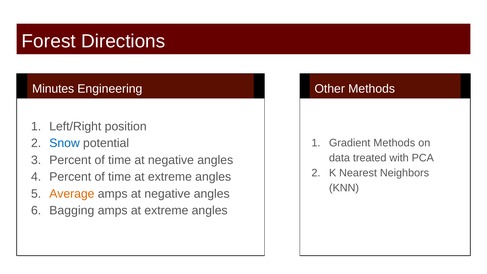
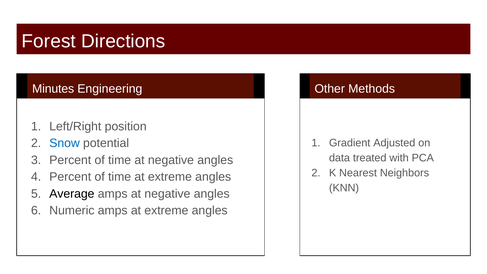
Gradient Methods: Methods -> Adjusted (394, 143)
Average colour: orange -> black (72, 194)
Bagging: Bagging -> Numeric (72, 210)
